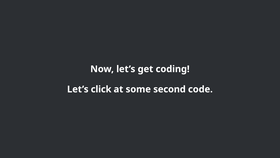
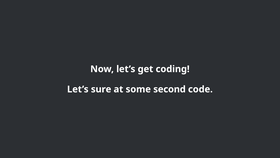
click: click -> sure (101, 89)
